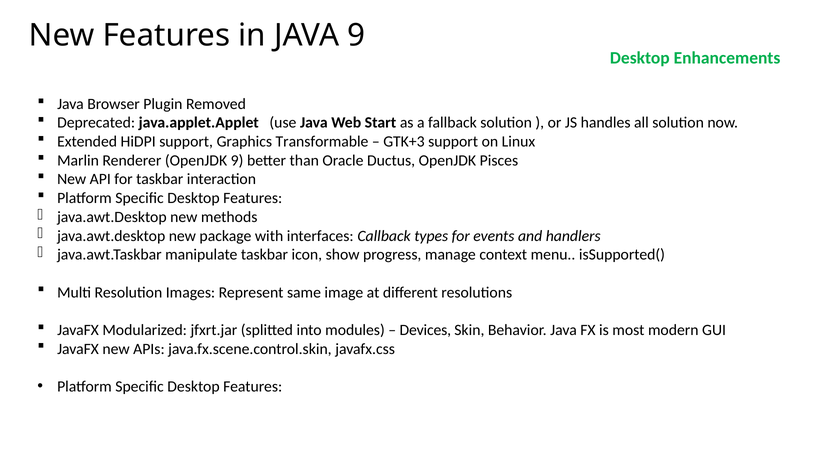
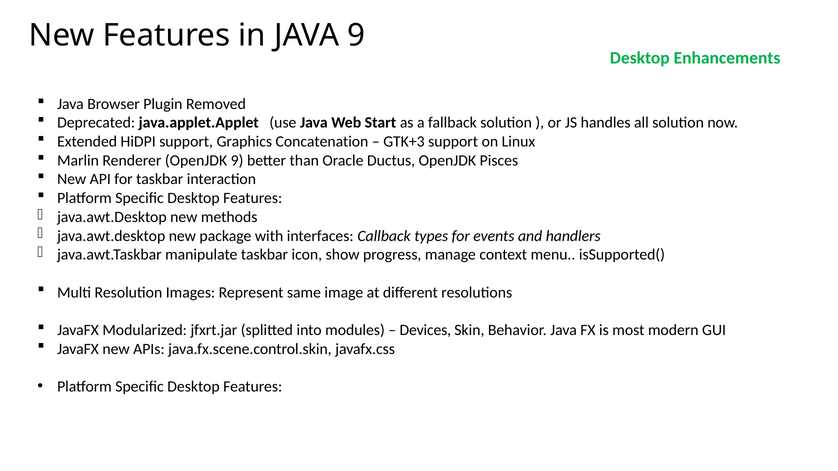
Transformable: Transformable -> Concatenation (322, 142)
